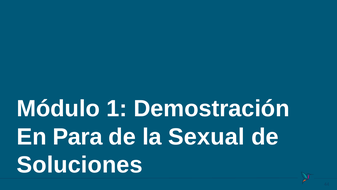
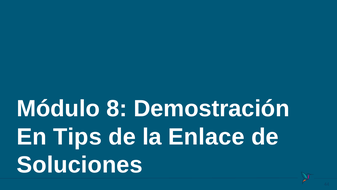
1: 1 -> 8 (117, 108)
Para: Para -> Tips (77, 137)
Sexual: Sexual -> Enlace (206, 137)
